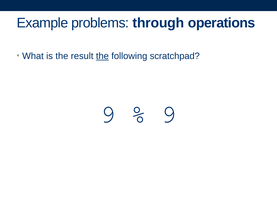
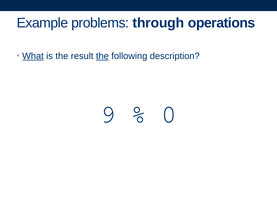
What underline: none -> present (33, 56)
scratchpad: scratchpad -> description (175, 56)
9: 9 -> 0 (169, 114)
